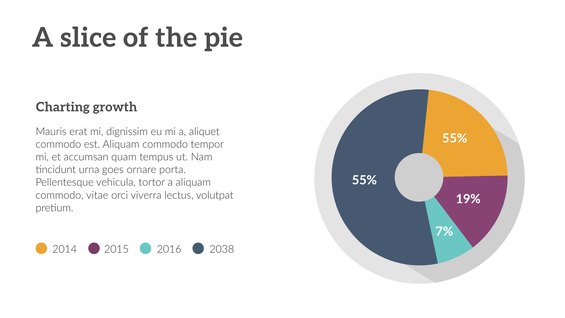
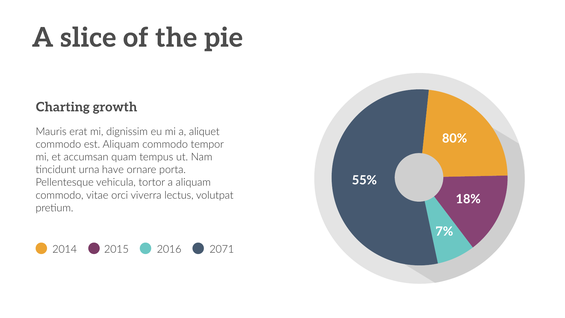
55%: 55% -> 80% (455, 138)
goes: goes -> have (113, 170)
19%: 19% -> 18% (468, 199)
2038: 2038 -> 2071 (222, 249)
